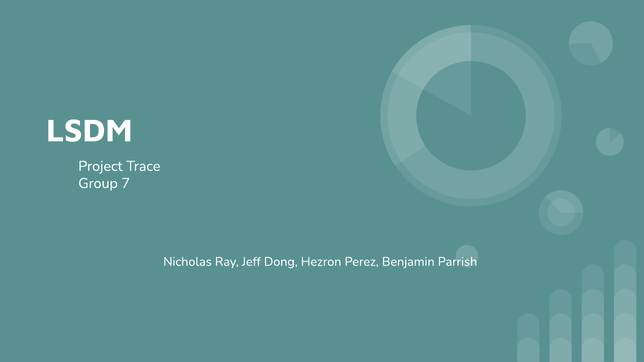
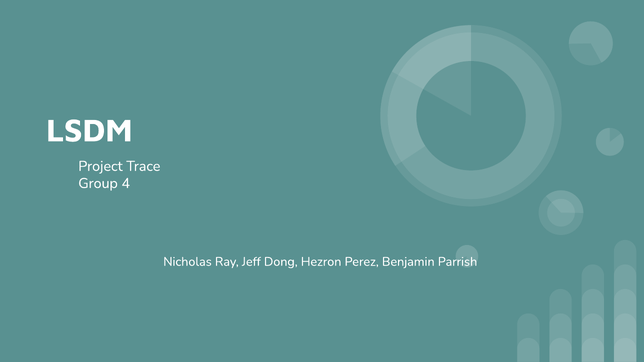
7: 7 -> 4 (126, 183)
